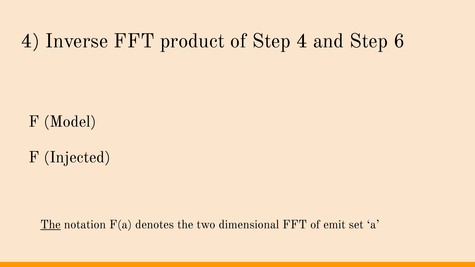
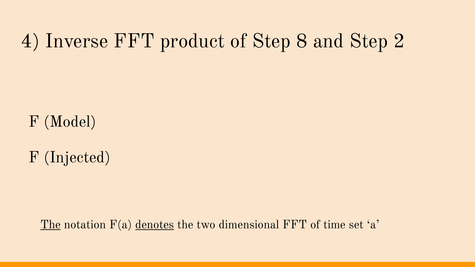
Step 4: 4 -> 8 (302, 41)
6: 6 -> 2 (399, 41)
denotes underline: none -> present (155, 225)
emit: emit -> time (334, 225)
